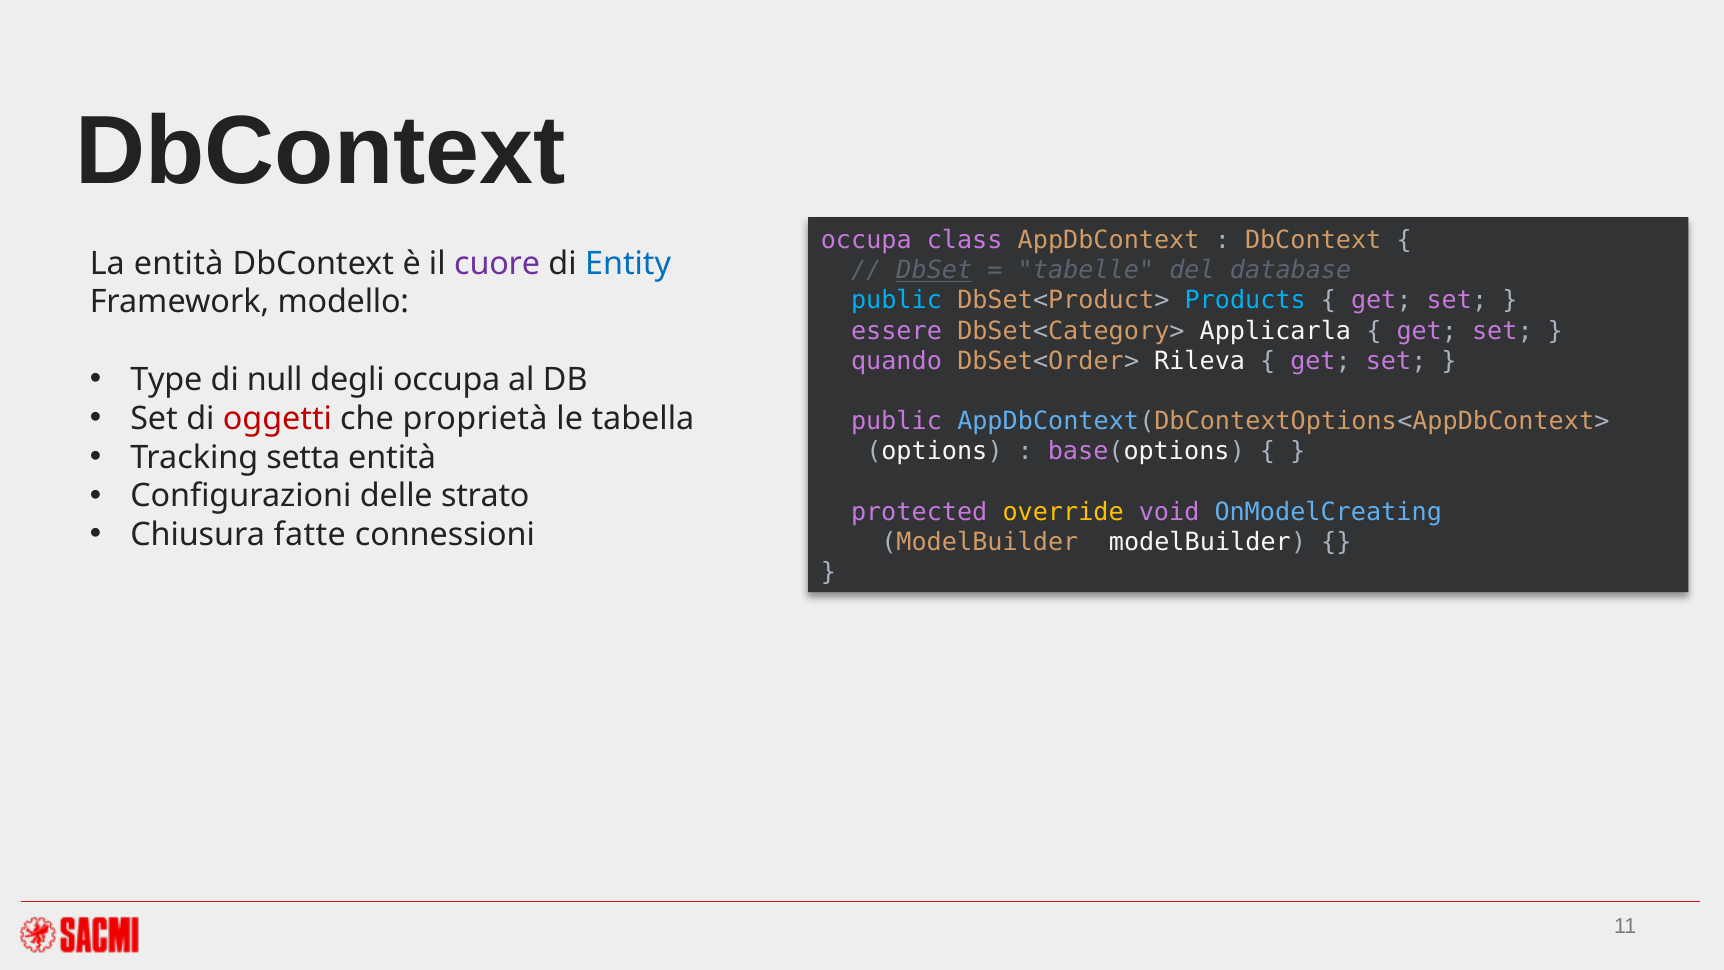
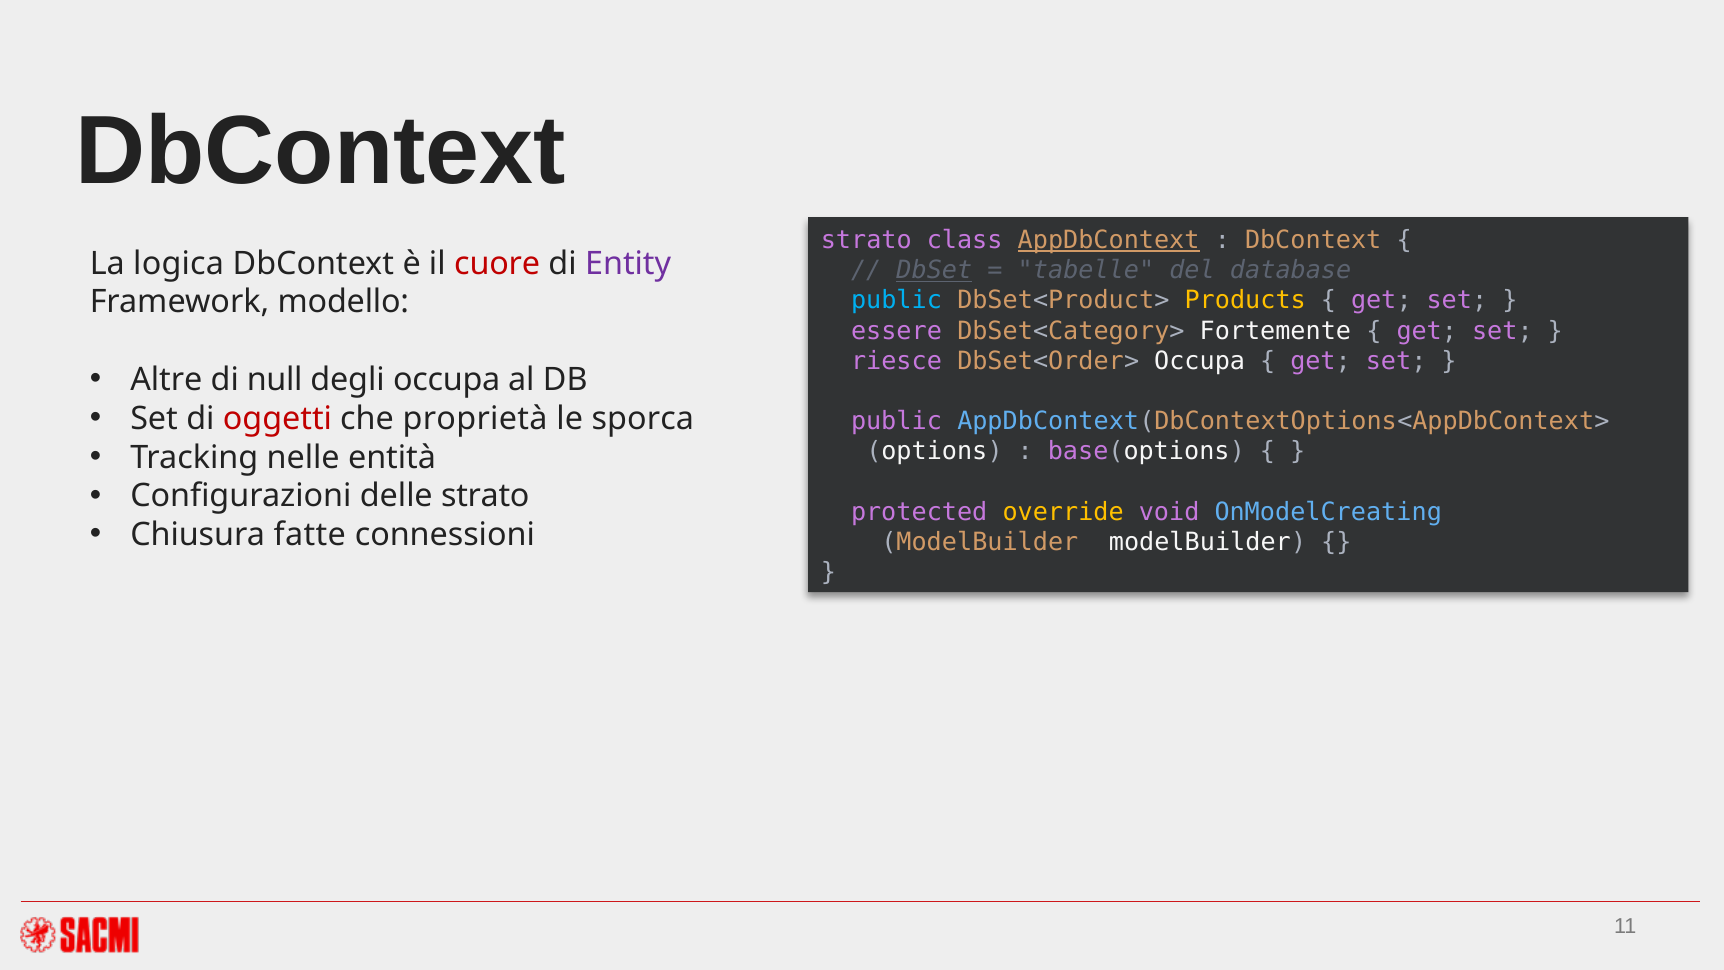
occupa: occupa -> strato (866, 240)
AppDbContext underline: none -> present (1109, 240)
La entità: entità -> logica (179, 263)
cuore colour: purple -> red (497, 263)
Entity colour: blue -> purple (628, 263)
Products colour: light blue -> yellow (1245, 301)
Applicarla: Applicarla -> Fortemente (1275, 331)
quando: quando -> riesce (896, 361)
DbSet<Order> Rileva: Rileva -> Occupa (1200, 361)
Type: Type -> Altre (166, 380)
tabella: tabella -> sporca (643, 418)
setta: setta -> nelle (303, 457)
